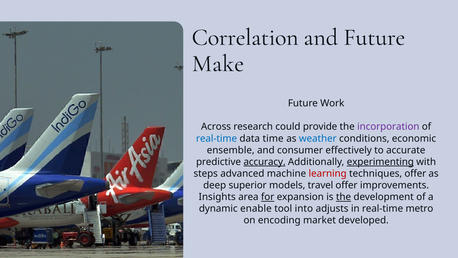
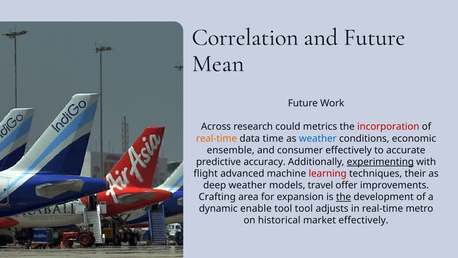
Make: Make -> Mean (218, 63)
provide: provide -> metrics (320, 127)
incorporation colour: purple -> red (388, 127)
real-time colour: blue -> orange (217, 138)
accuracy underline: present -> none (265, 162)
steps: steps -> flight (206, 173)
techniques offer: offer -> their (415, 173)
deep superior: superior -> weather (248, 185)
Insights: Insights -> Crafting (217, 197)
for underline: present -> none (268, 197)
tool into: into -> tool (304, 208)
encoding: encoding -> historical (279, 220)
market developed: developed -> effectively (363, 220)
